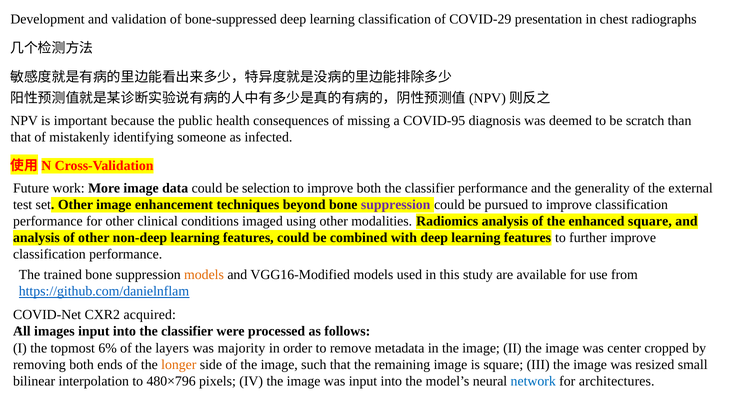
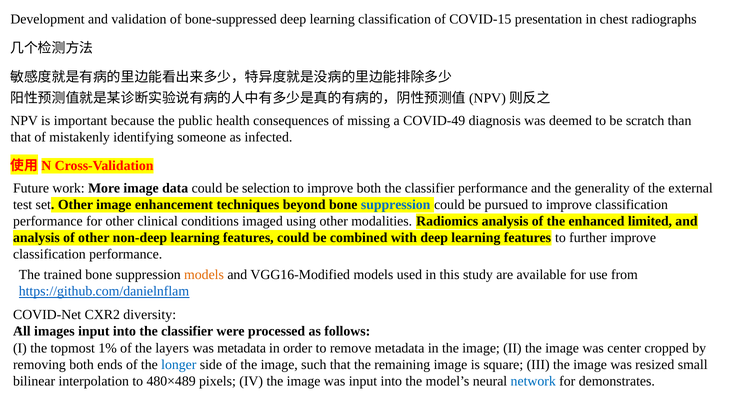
COVID-29: COVID-29 -> COVID-15 (480, 19)
COVID-95: COVID-95 -> COVID-49 (434, 121)
suppression colour: purple -> blue (396, 205)
enhanced square: square -> limited (650, 221)
acquired: acquired -> diversity (150, 315)
6%: 6% -> 1% (108, 348)
was majority: majority -> metadata (242, 348)
longer colour: orange -> blue (179, 365)
480×796: 480×796 -> 480×489 (171, 381)
architectures: architectures -> demonstrates (617, 381)
